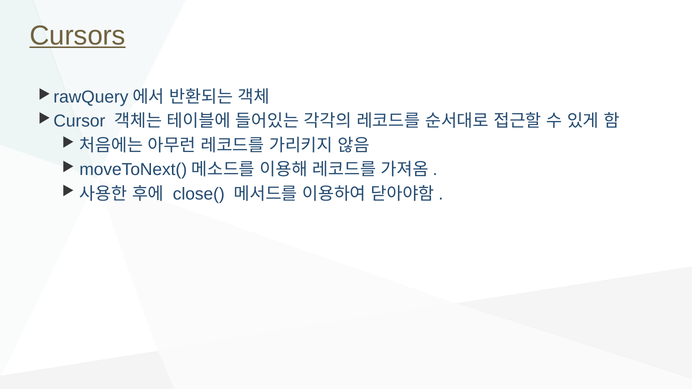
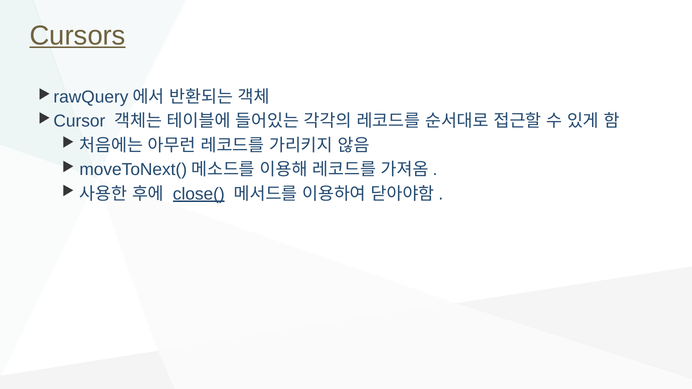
close( underline: none -> present (199, 194)
